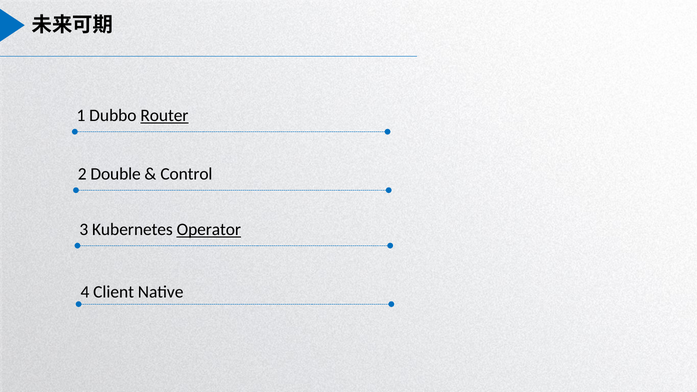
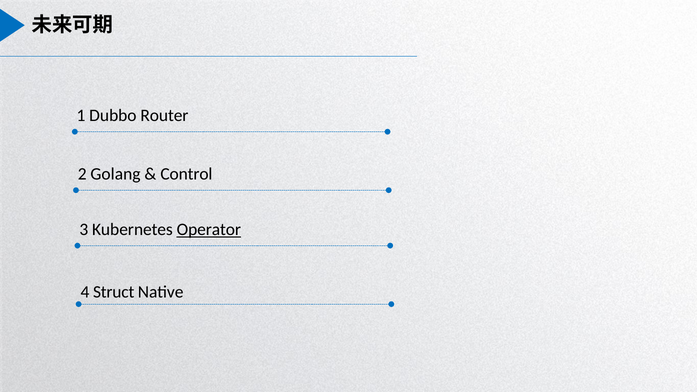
Router underline: present -> none (164, 116)
Double: Double -> Golang (115, 174)
Client: Client -> Struct (114, 292)
